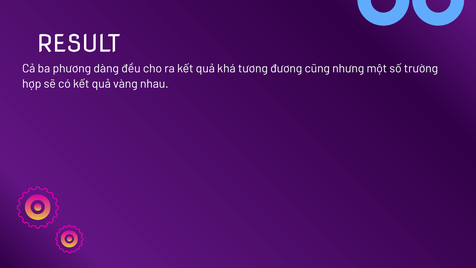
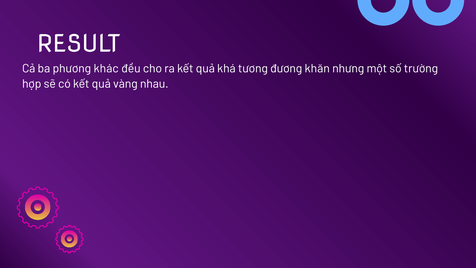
dàng: dàng -> khác (106, 69)
cũng: cũng -> khăn (317, 69)
